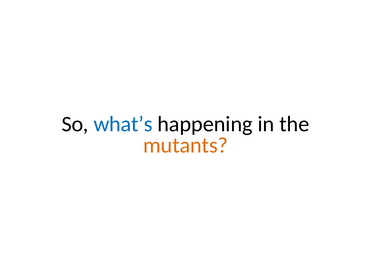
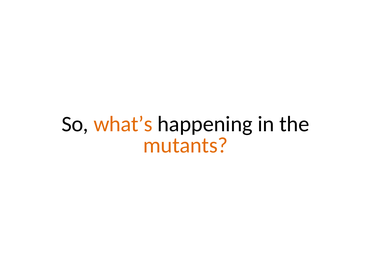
what’s colour: blue -> orange (123, 124)
